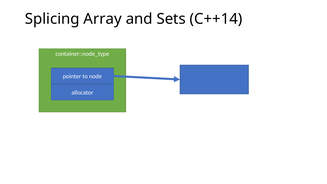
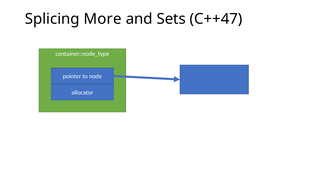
Array: Array -> More (103, 19)
C++14: C++14 -> C++47 (216, 19)
